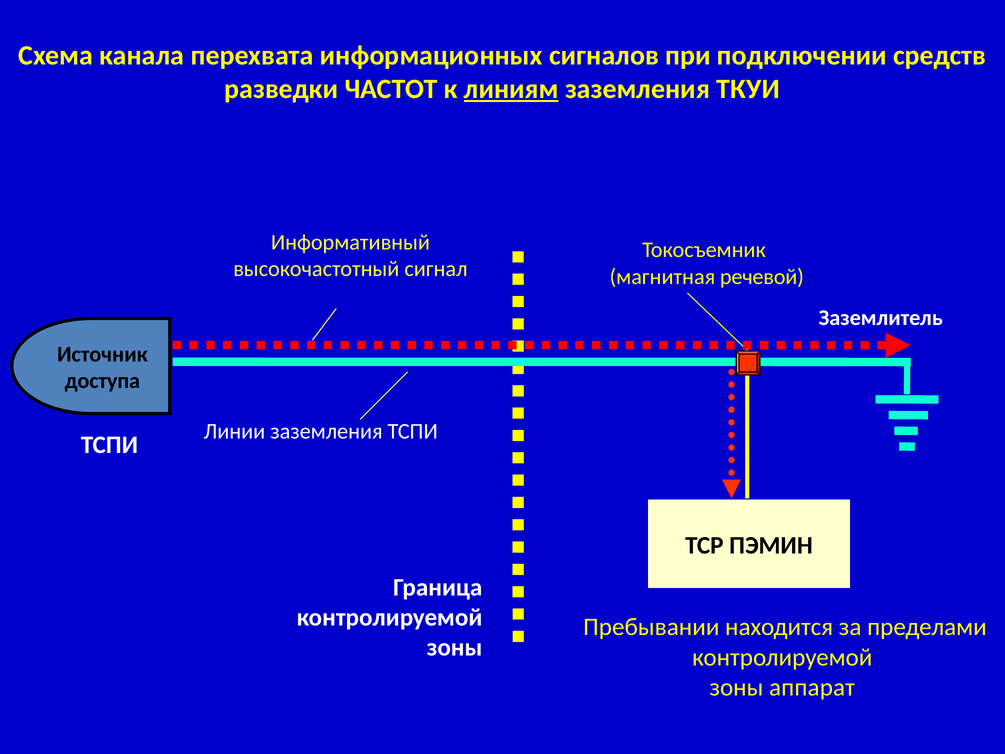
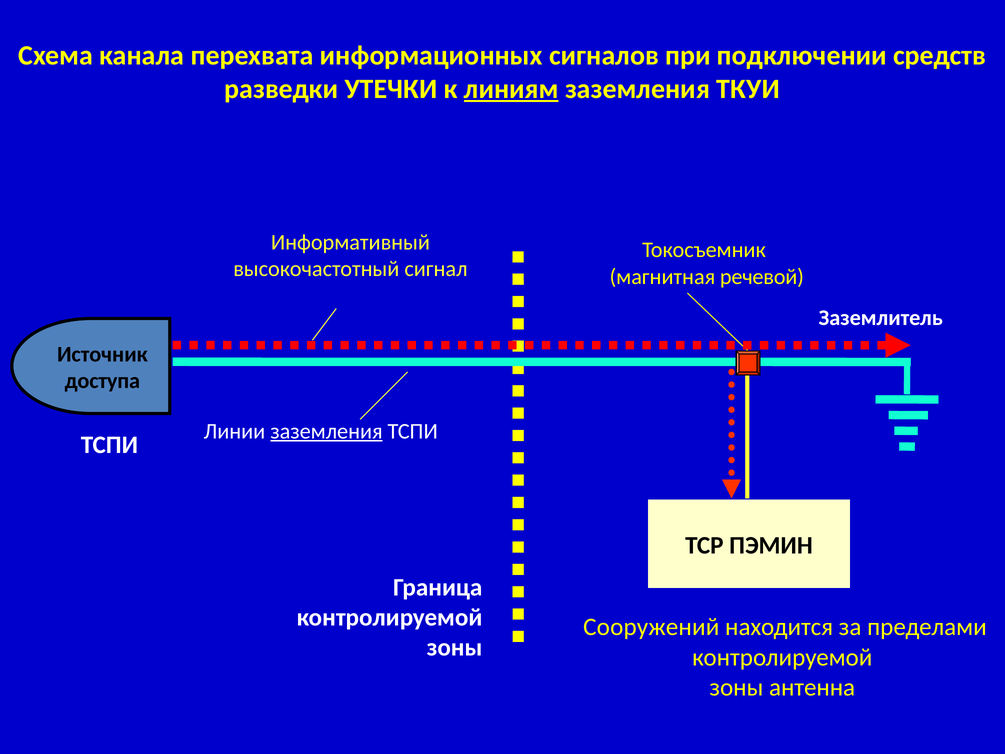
ЧАСТОТ: ЧАСТОТ -> УТЕЧКИ (391, 89)
заземления underline: none -> present (326, 431)
Пребывании: Пребывании -> Сооружений (651, 627)
аппарат: аппарат -> антенна (812, 687)
